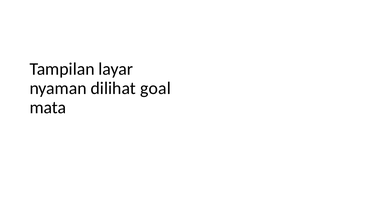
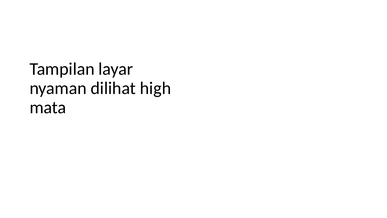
goal: goal -> high (155, 88)
